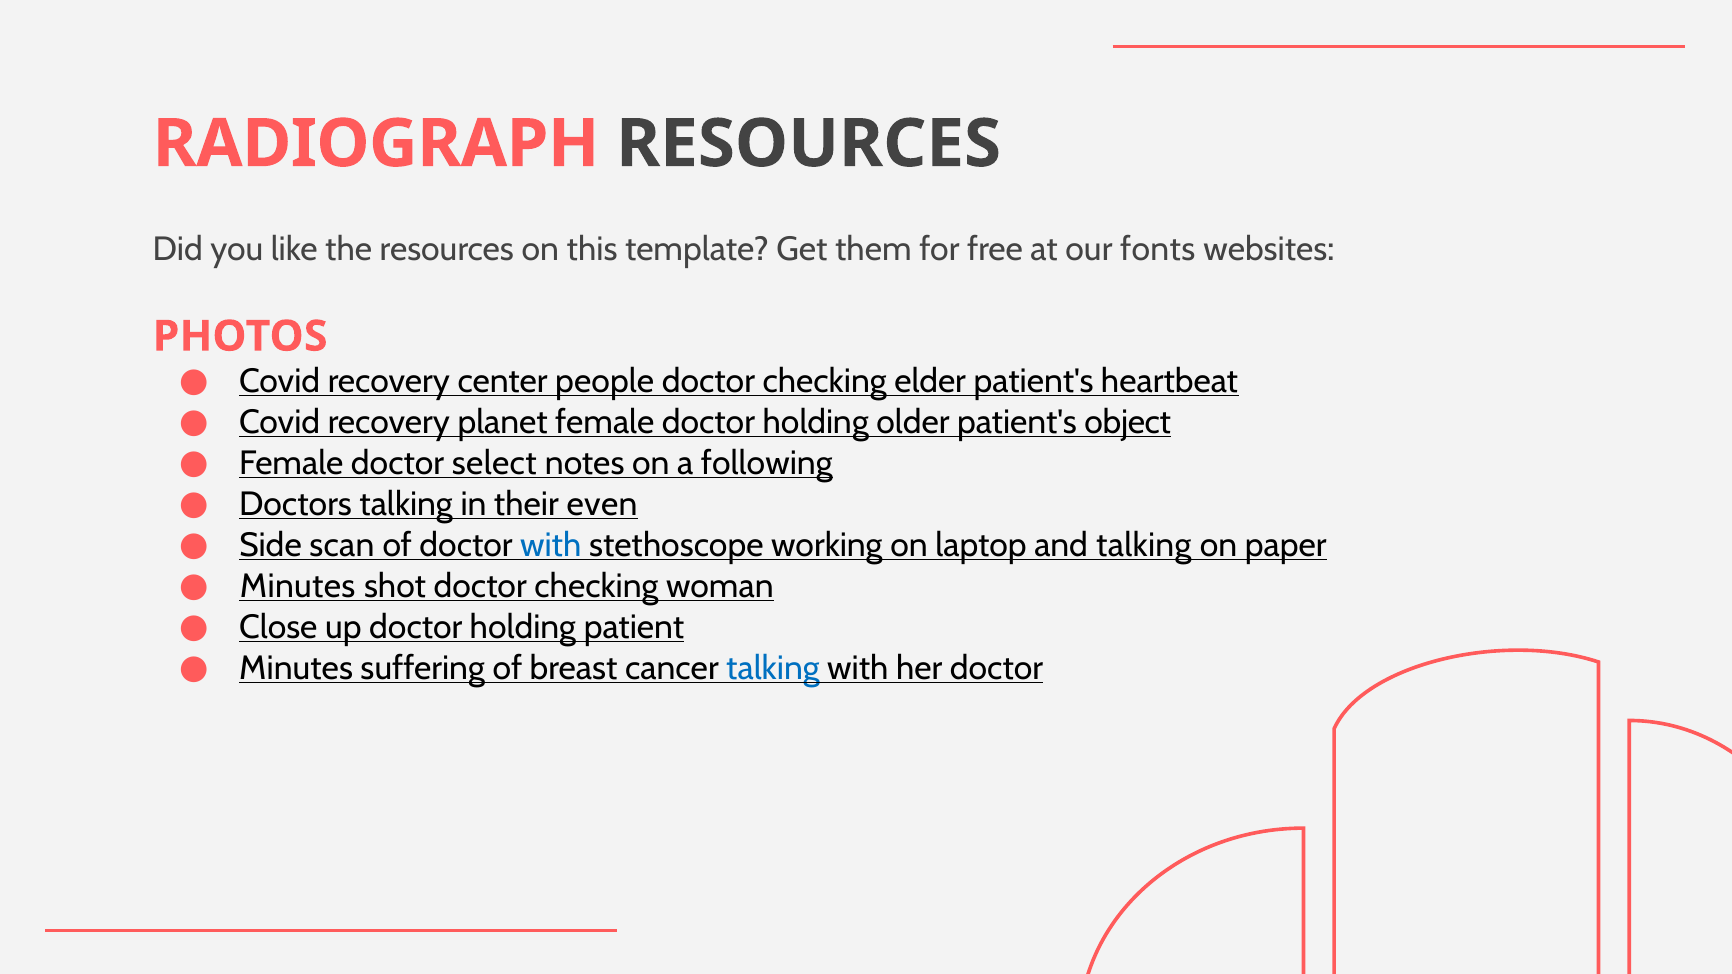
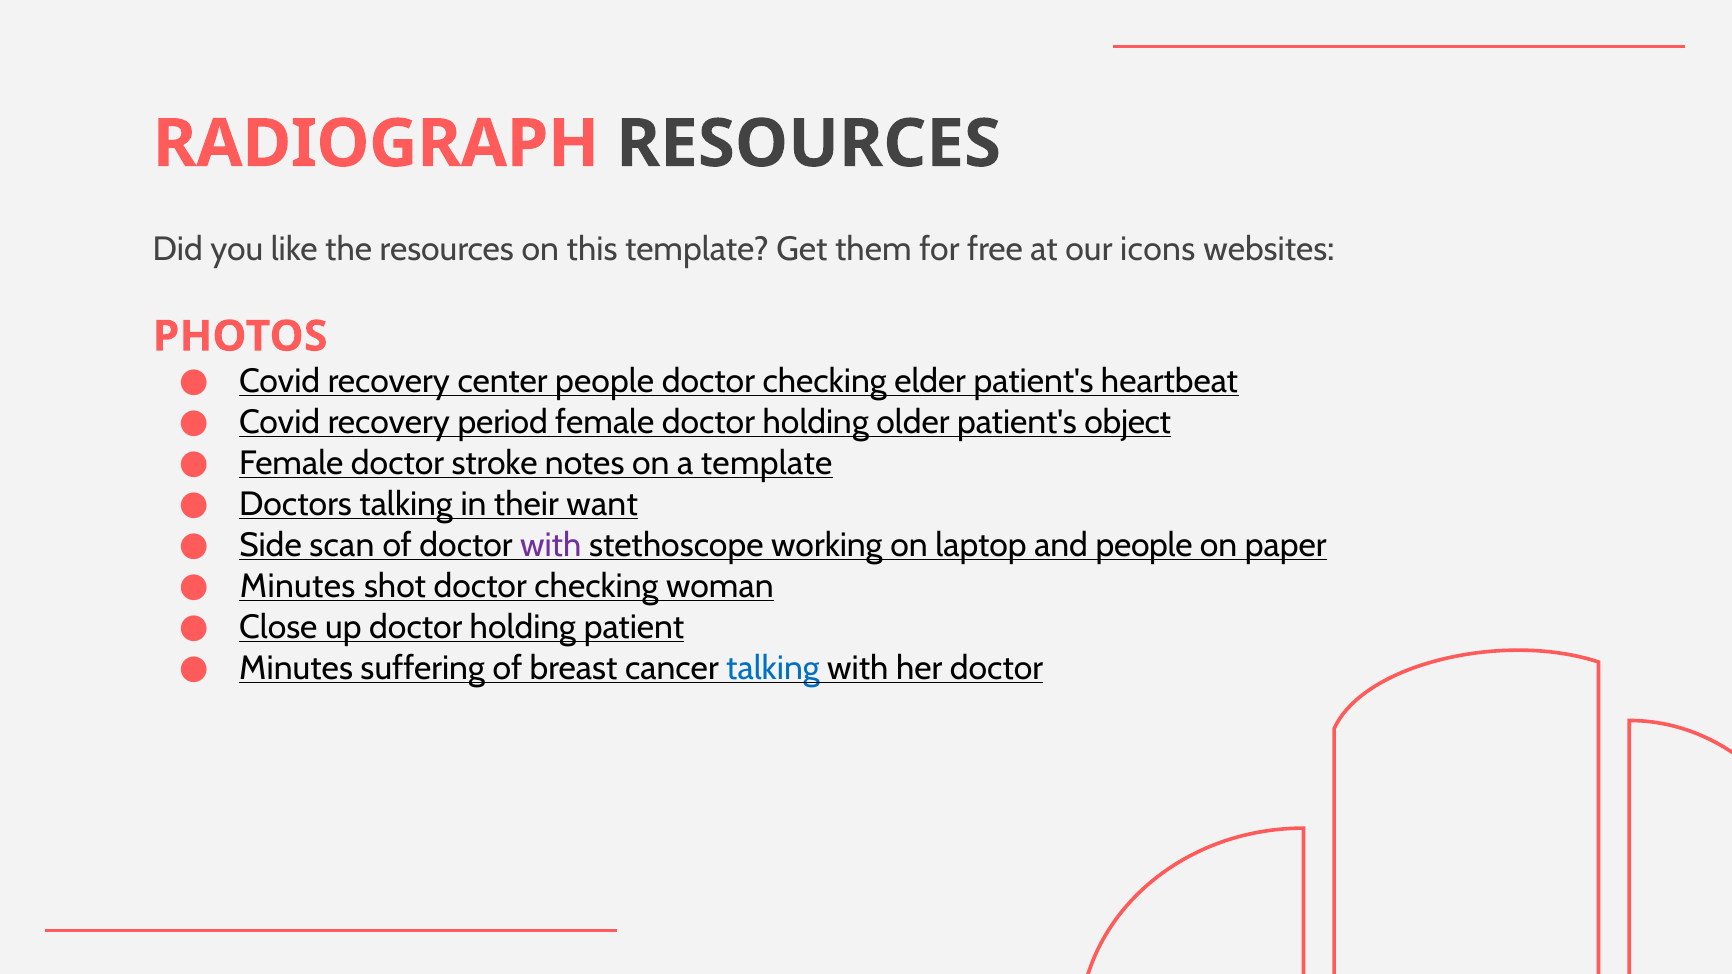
fonts: fonts -> icons (1158, 249)
planet: planet -> period (503, 423)
select: select -> stroke (495, 464)
a following: following -> template (767, 464)
even: even -> want (602, 505)
with colour: blue -> purple (551, 546)
and talking: talking -> people (1144, 546)
